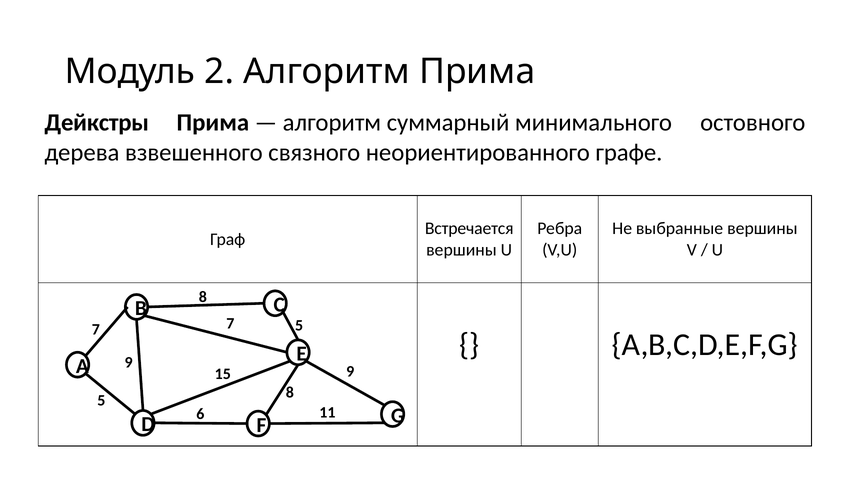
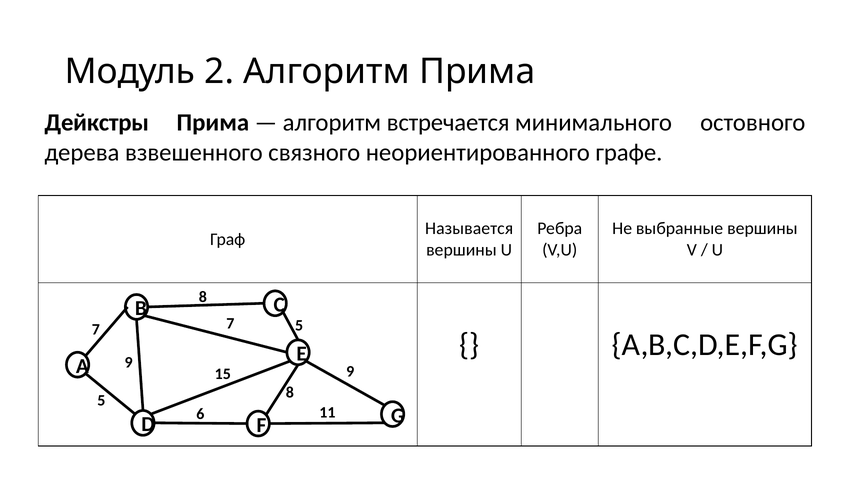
суммарный: суммарный -> встречается (448, 123)
Встречается: Встречается -> Называется (469, 228)
